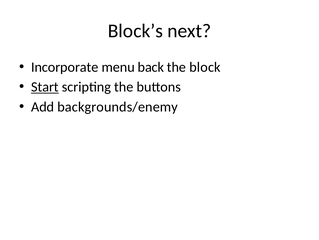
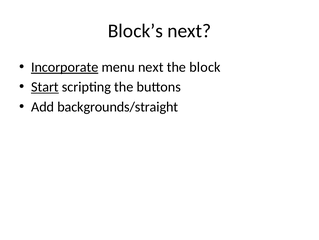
Incorporate underline: none -> present (65, 67)
menu back: back -> next (151, 67)
backgrounds/enemy: backgrounds/enemy -> backgrounds/straight (118, 107)
